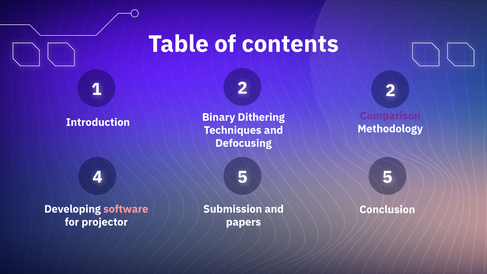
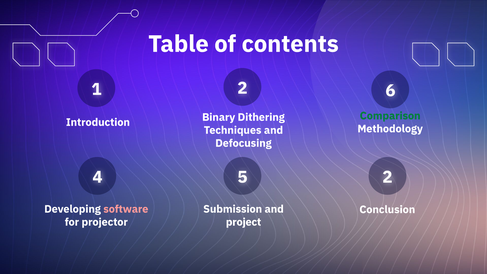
1 2: 2 -> 6 (390, 91)
Comparison colour: purple -> green (390, 116)
5 5: 5 -> 2 (387, 177)
papers: papers -> project (244, 222)
